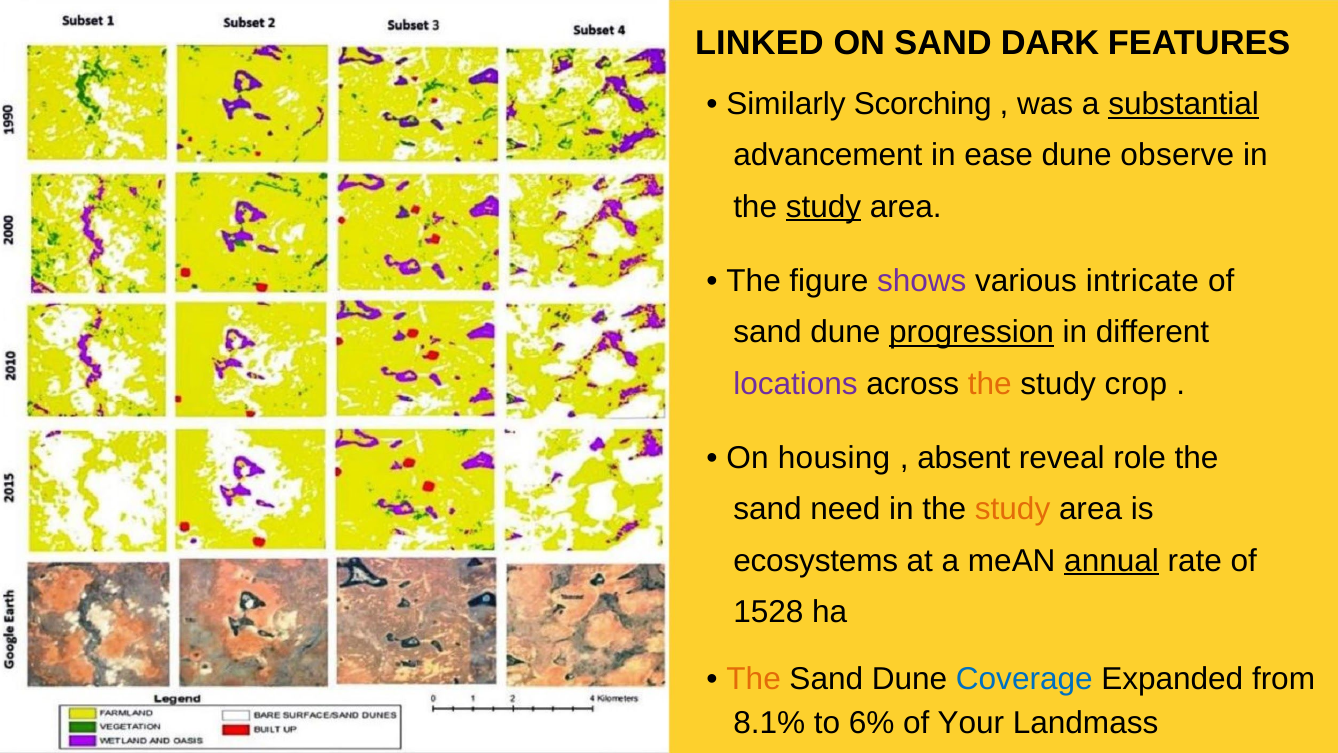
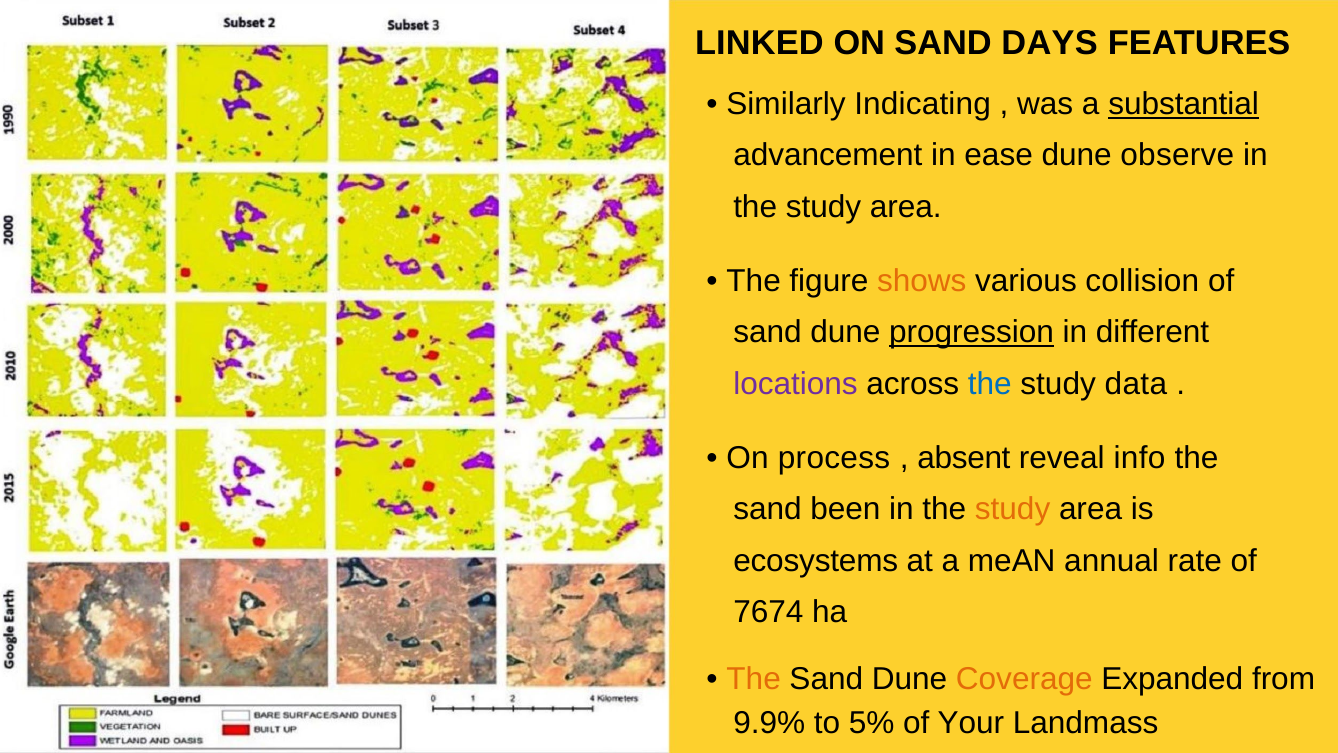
DARK: DARK -> DAYS (1050, 44)
Scorching: Scorching -> Indicating (923, 104)
study underline: present -> none (823, 207)
shows colour: purple -> orange (922, 281)
intricate: intricate -> collision (1142, 281)
the colour: orange -> blue (990, 384)
crop: crop -> data (1136, 384)
housing: housing -> process (834, 458)
role: role -> info (1140, 458)
need: need -> been (845, 509)
annual underline: present -> none (1112, 560)
1528: 1528 -> 7674 (768, 611)
Coverage colour: blue -> orange (1024, 679)
8.1%: 8.1% -> 9.9% (769, 723)
6%: 6% -> 5% (872, 723)
